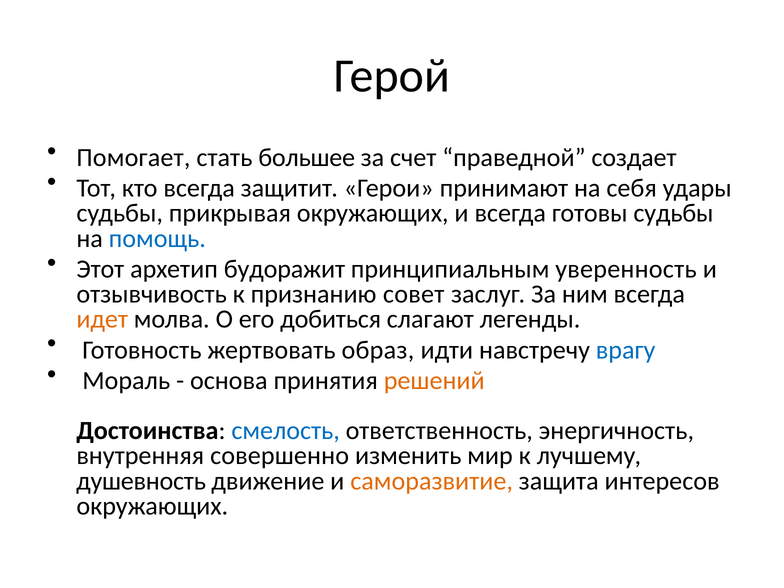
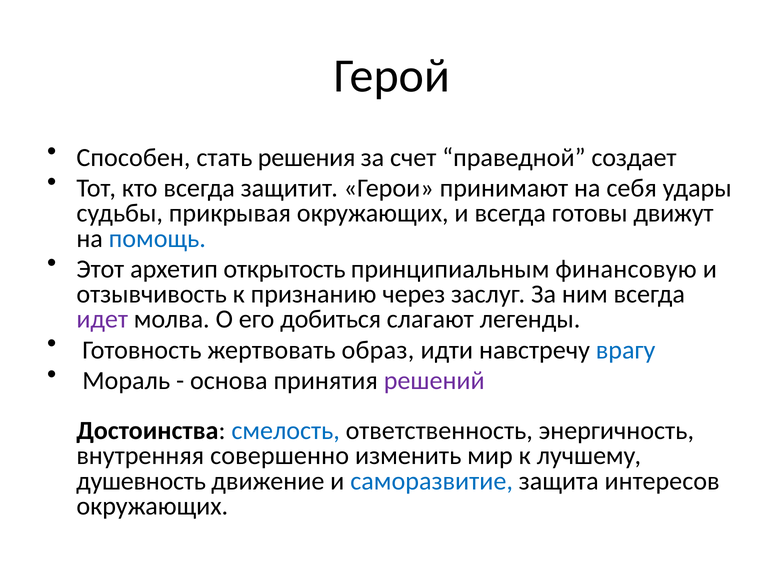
Помогает: Помогает -> Способен (133, 158)
большее: большее -> решения (307, 158)
готовы судьбы: судьбы -> движут (673, 213)
будоражит: будоражит -> открытость (285, 269)
уверенность: уверенность -> финансовую (626, 269)
совет: совет -> через (414, 294)
идет colour: orange -> purple (102, 319)
решений colour: orange -> purple (434, 381)
саморазвитие colour: orange -> blue (432, 481)
